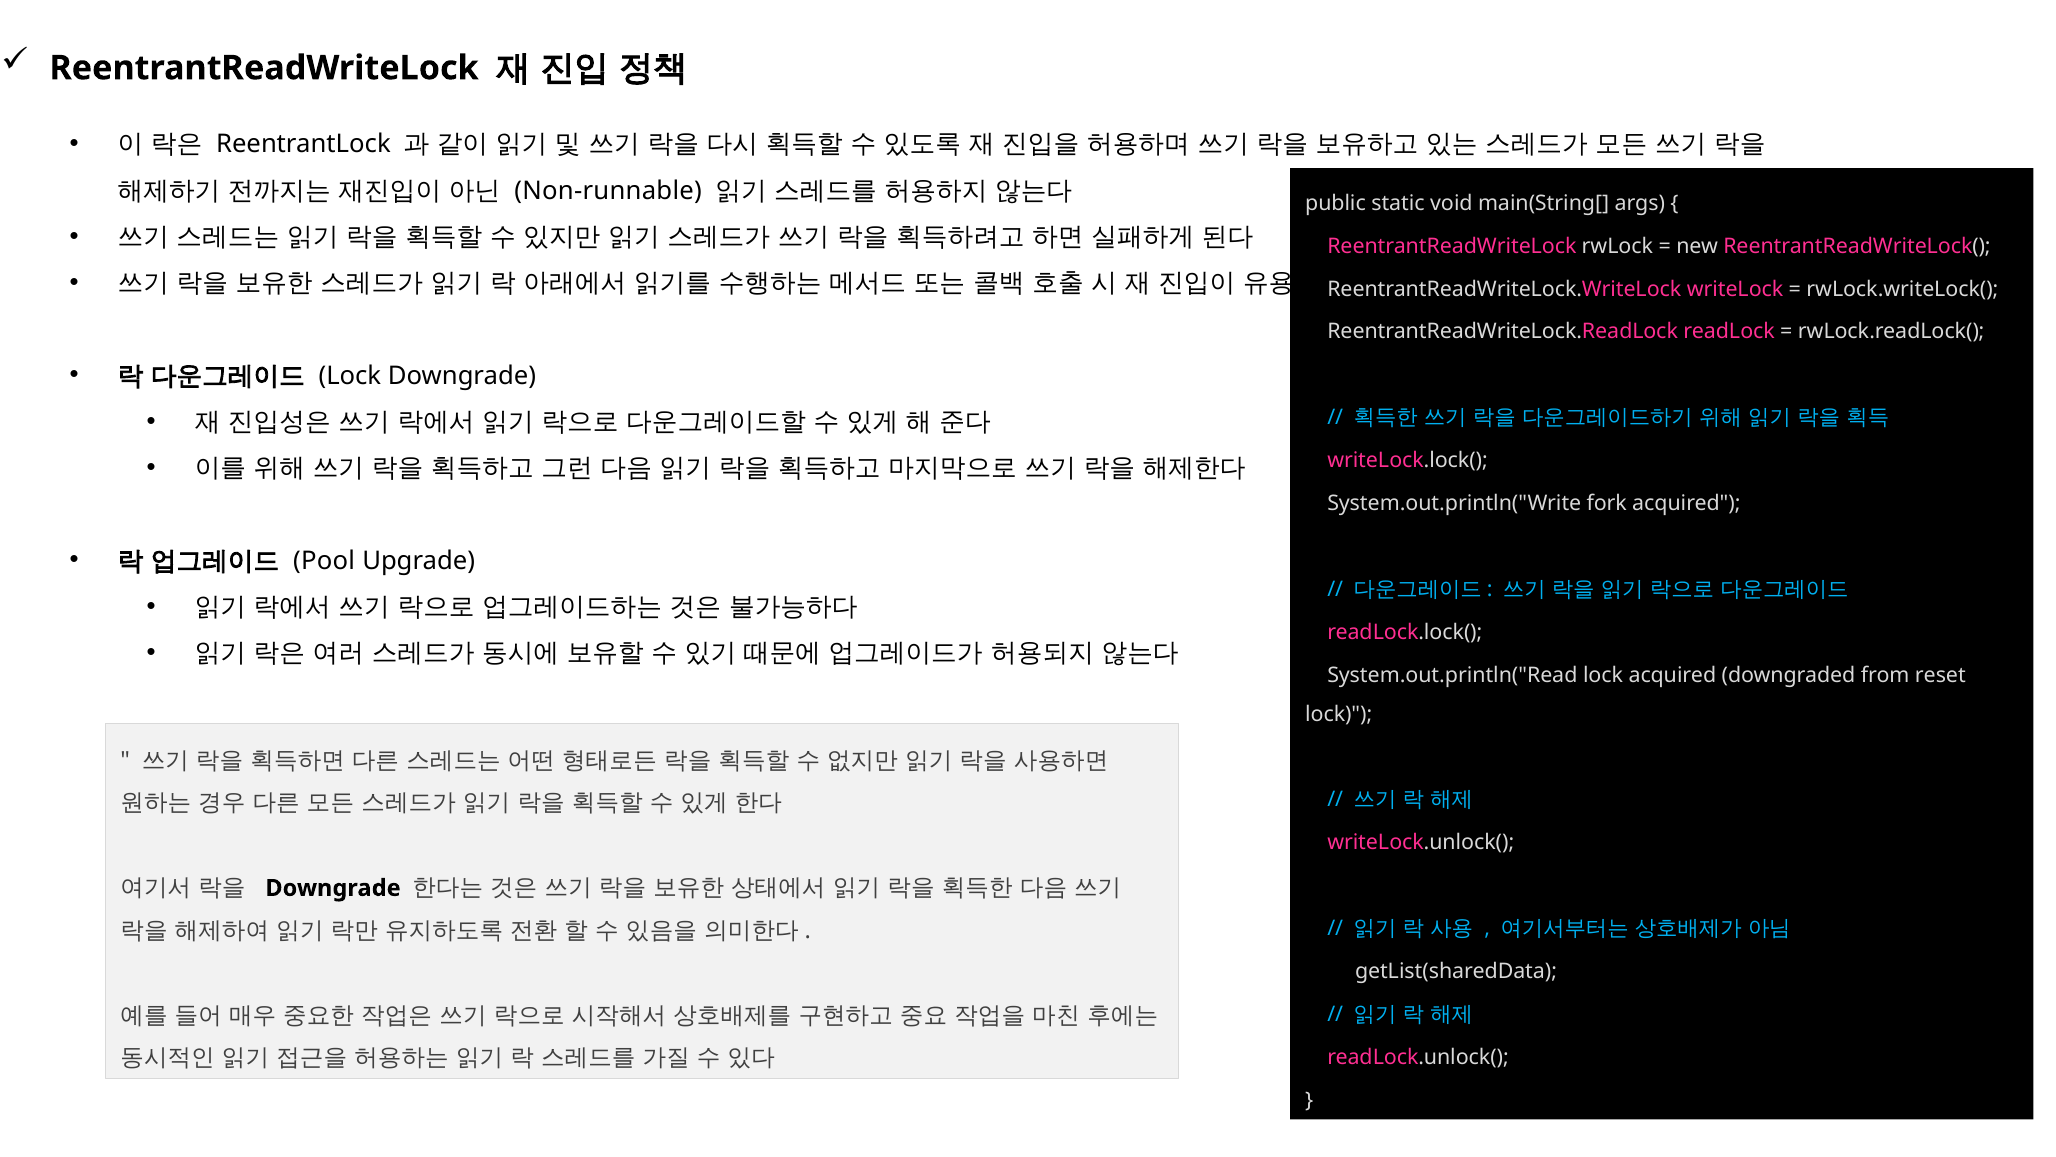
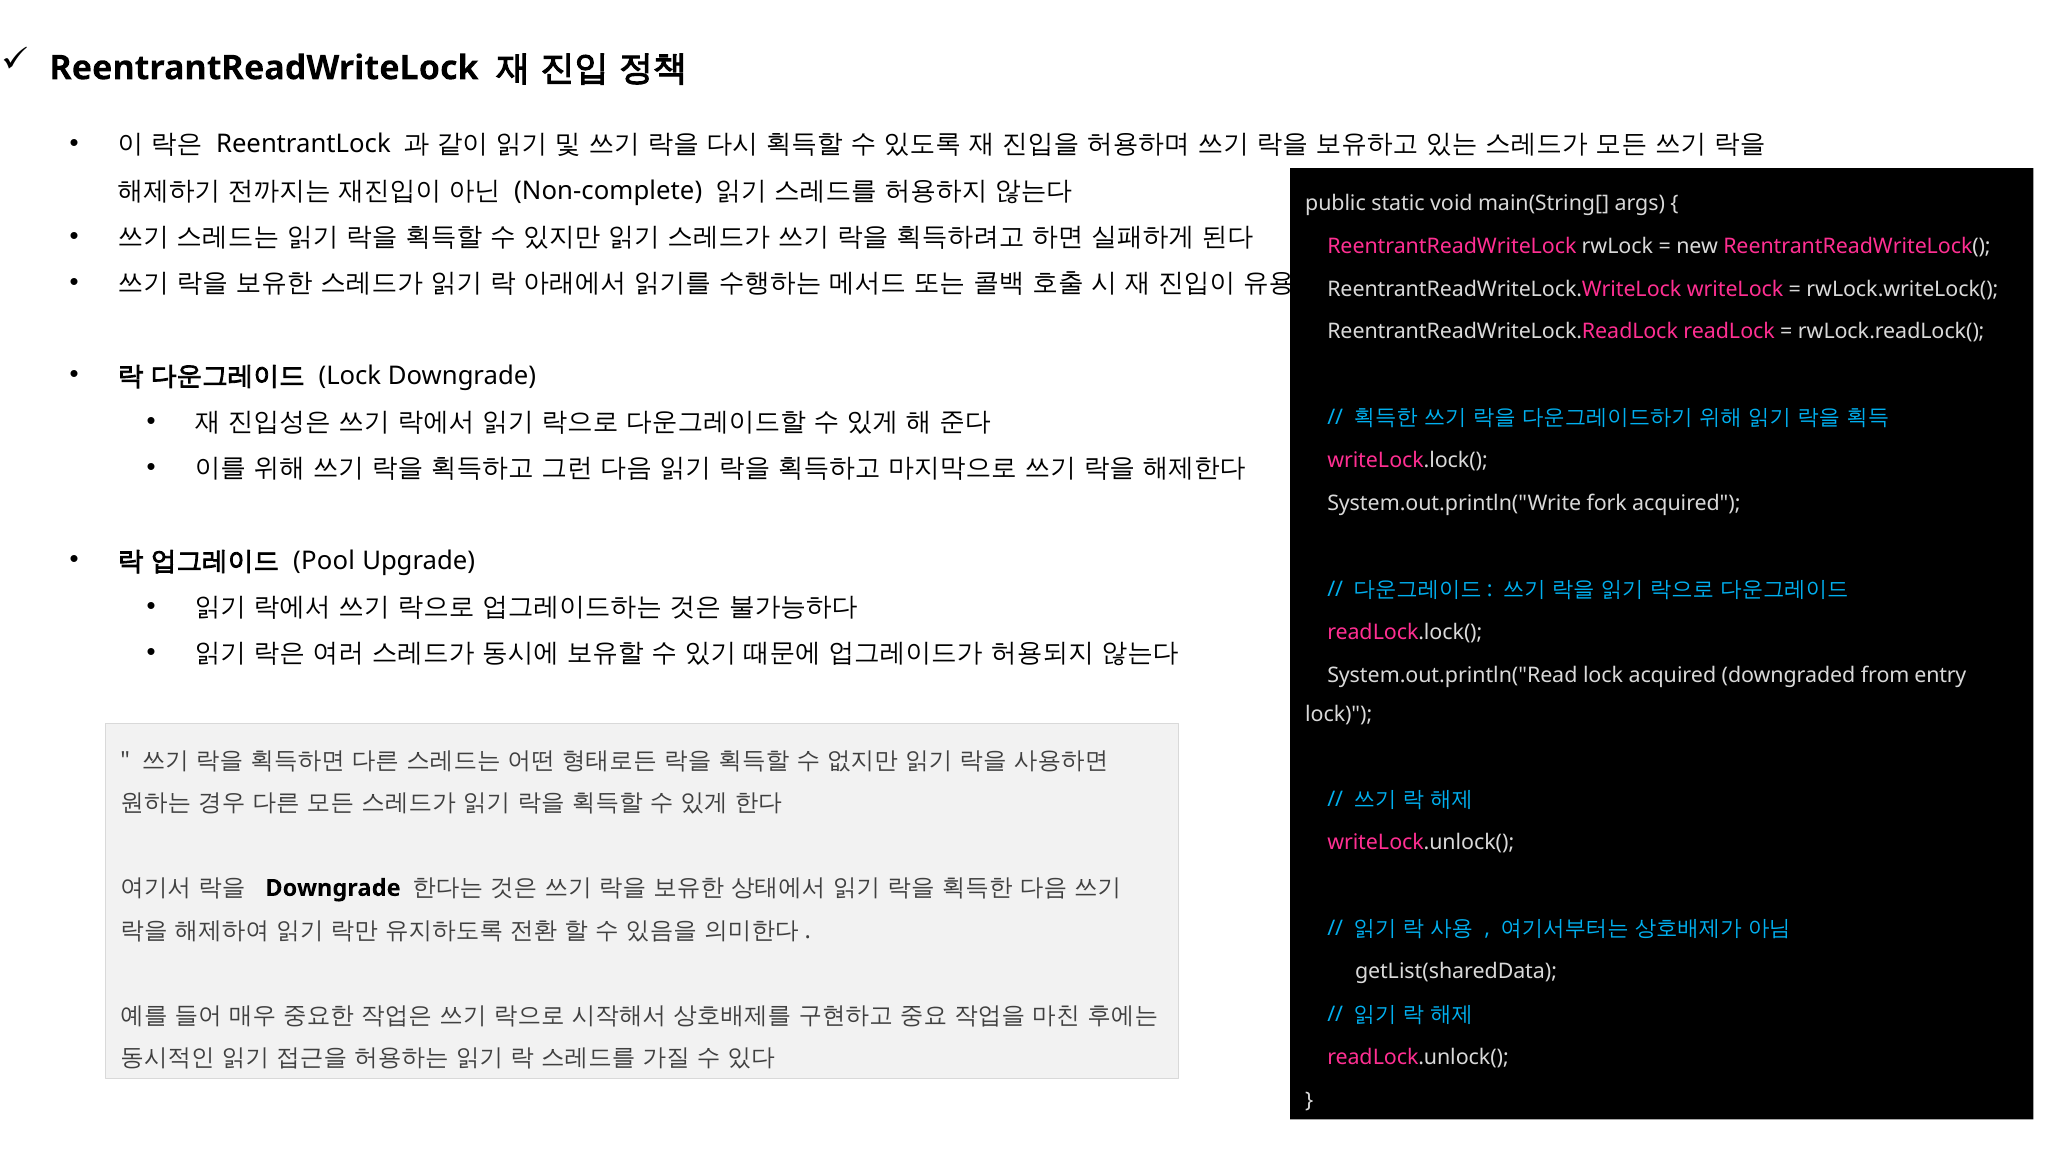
Non-runnable: Non-runnable -> Non-complete (608, 191)
reset: reset -> entry (1940, 675)
